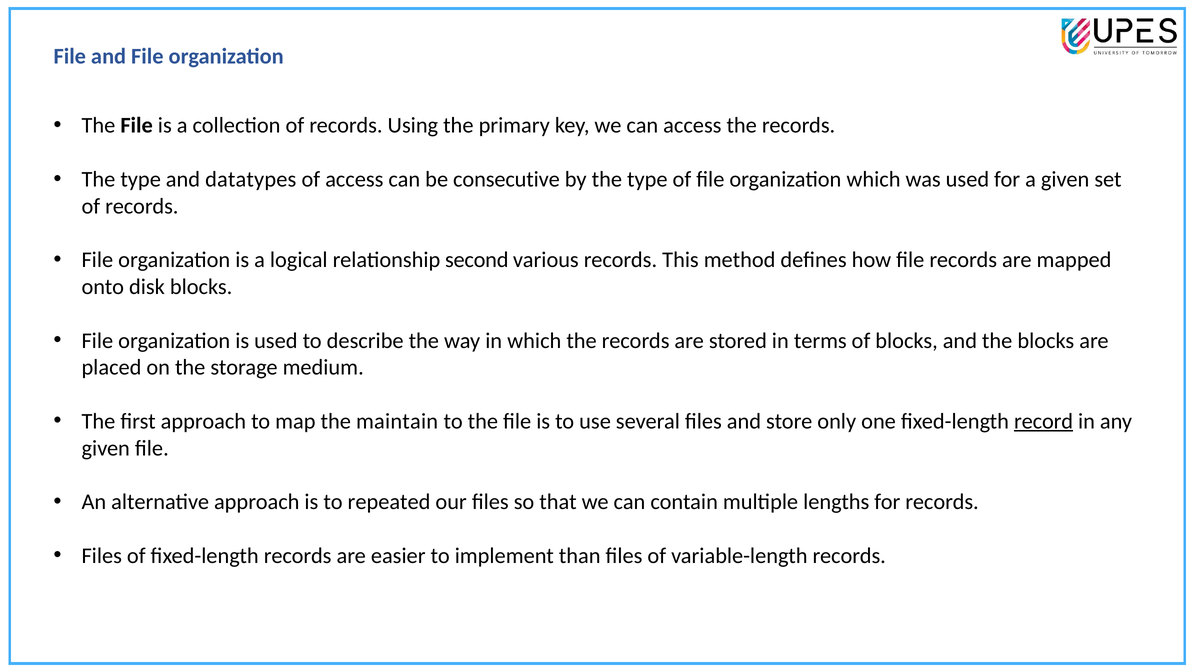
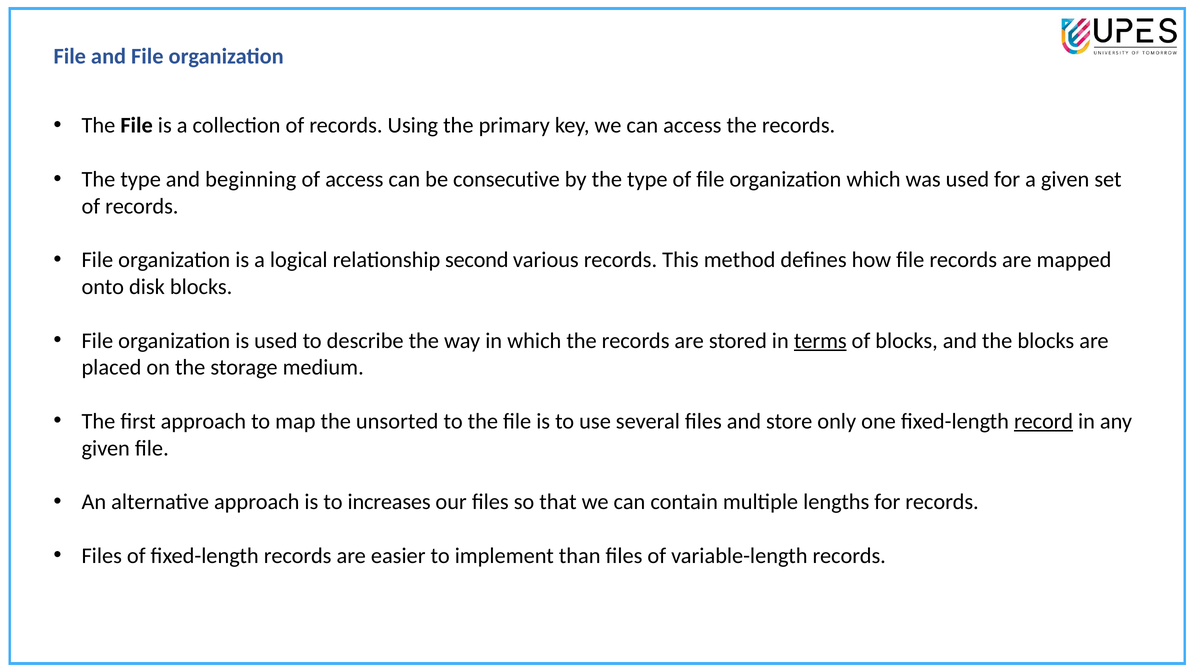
datatypes: datatypes -> beginning (251, 179)
terms underline: none -> present (820, 340)
maintain: maintain -> unsorted (397, 421)
repeated: repeated -> increases (389, 502)
